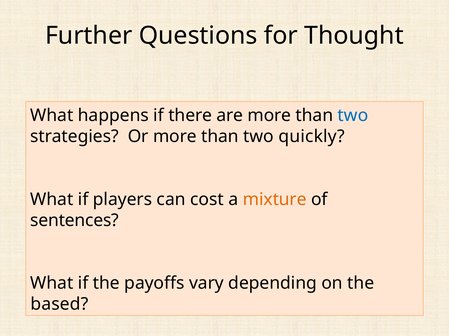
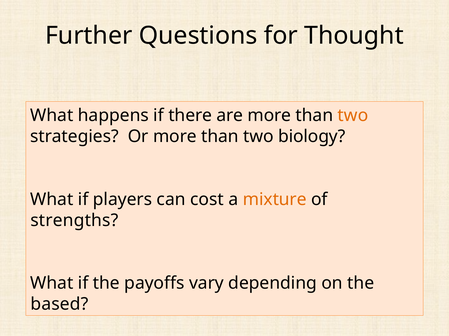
two colour: blue -> orange (353, 116)
quickly: quickly -> biology (312, 137)
sentences: sentences -> strengths (74, 220)
